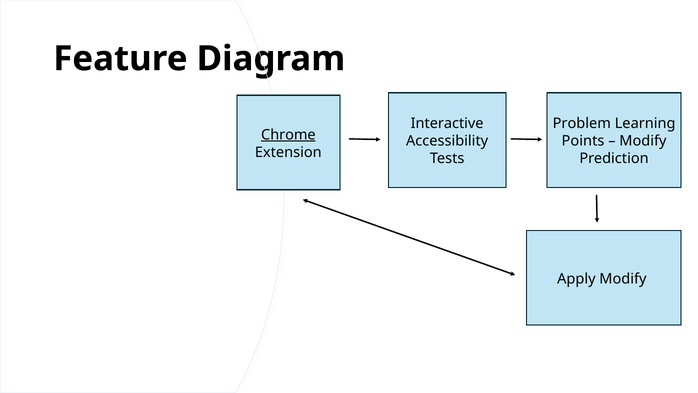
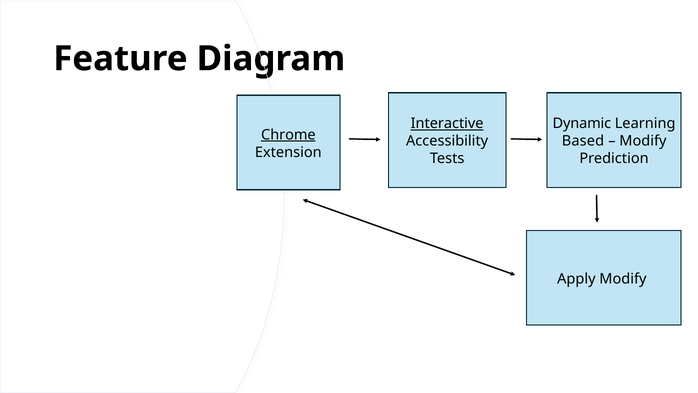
Interactive underline: none -> present (447, 123)
Problem: Problem -> Dynamic (582, 123)
Points: Points -> Based (583, 141)
